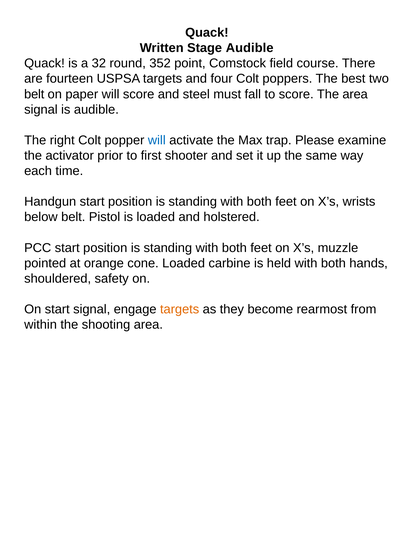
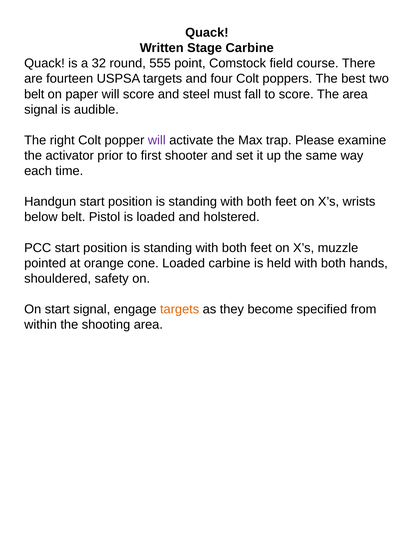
Stage Audible: Audible -> Carbine (250, 48)
352: 352 -> 555 (160, 63)
will colour: blue -> purple (157, 140)
rearmost: rearmost -> specified (322, 309)
